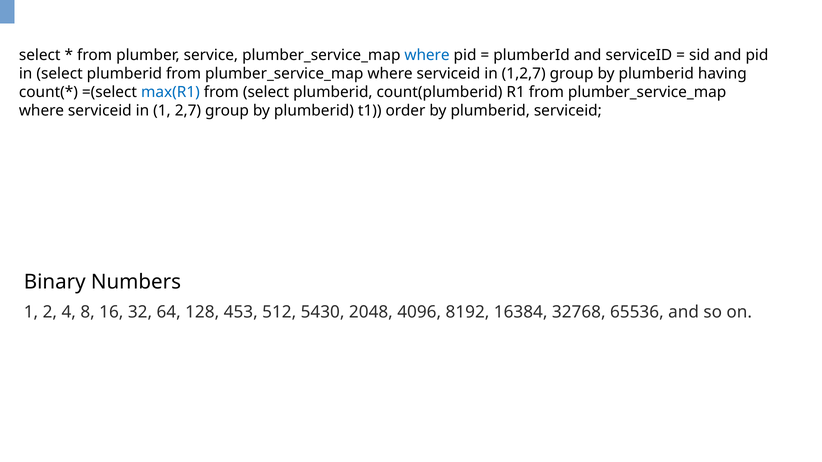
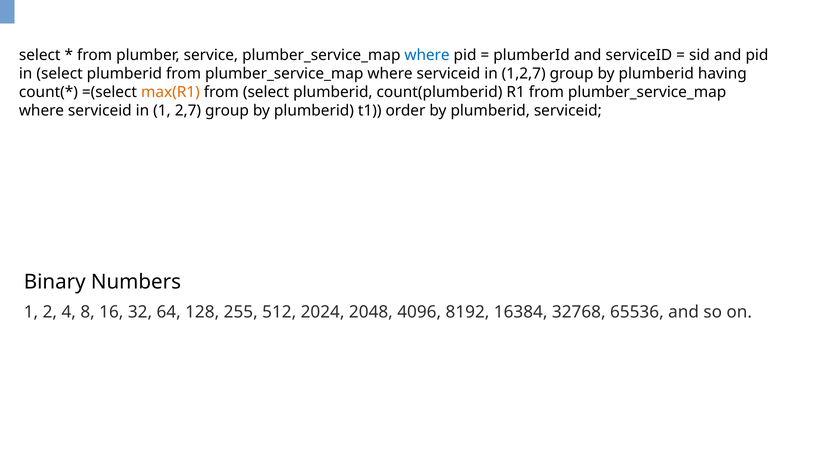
max(R1 colour: blue -> orange (170, 92)
453: 453 -> 255 (241, 313)
5430: 5430 -> 2024 (323, 313)
